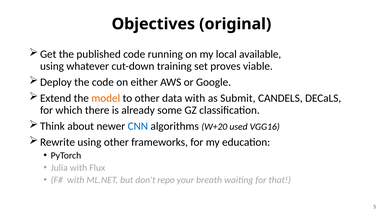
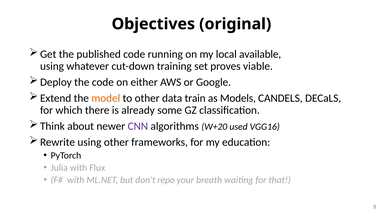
data with: with -> train (195, 98)
Submit: Submit -> Models (238, 98)
CNN colour: blue -> purple (138, 126)
